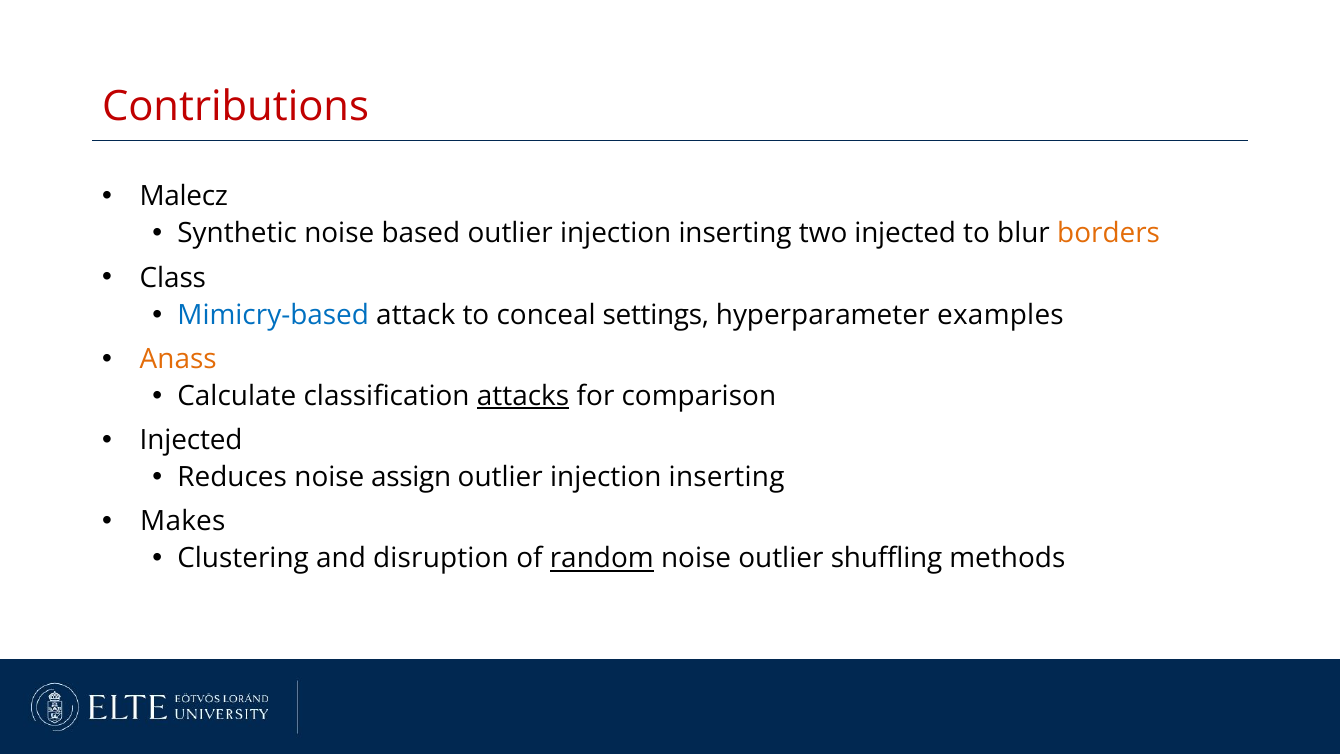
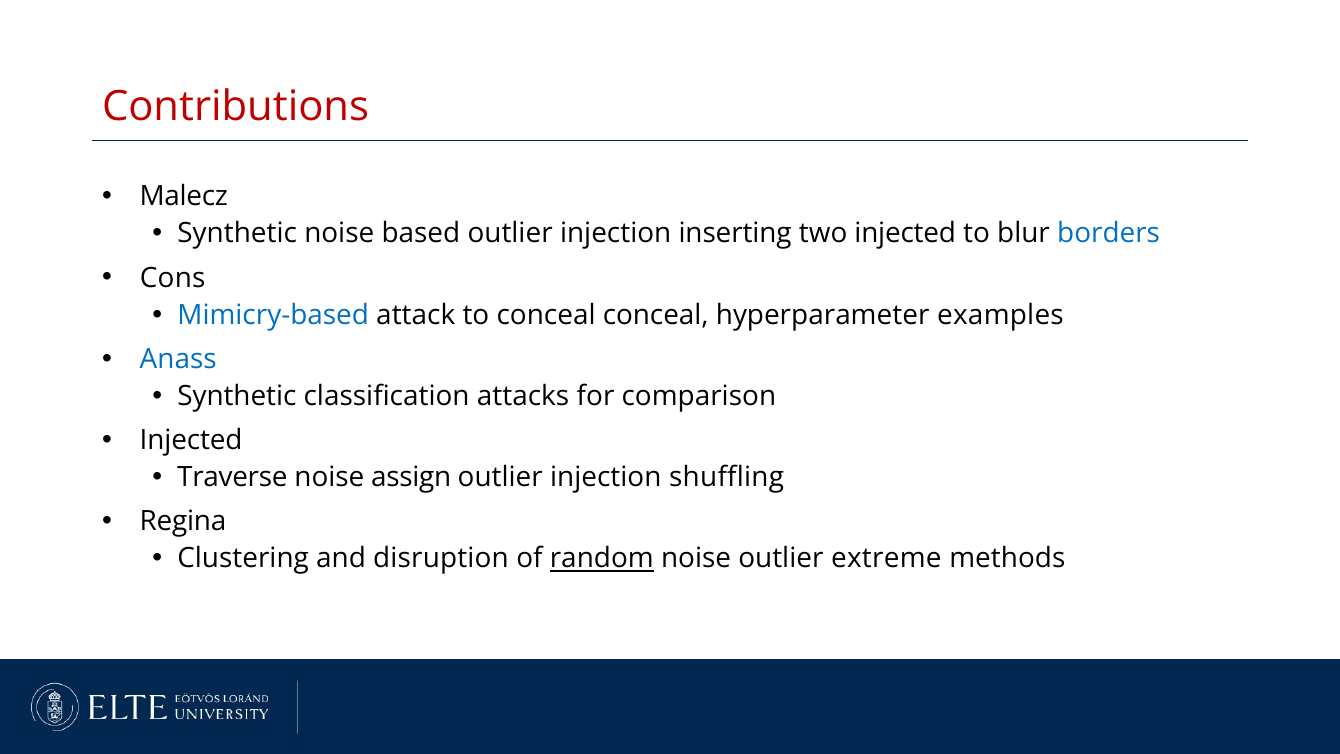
borders colour: orange -> blue (1109, 234)
Class: Class -> Cons (173, 278)
conceal settings: settings -> conceal (656, 315)
Anass colour: orange -> blue (178, 359)
Calculate: Calculate -> Synthetic (237, 396)
attacks underline: present -> none (523, 396)
Reduces: Reduces -> Traverse (232, 477)
inserting: inserting -> shuffling (727, 477)
Makes: Makes -> Regina (183, 521)
shuffling: shuffling -> extreme (886, 559)
